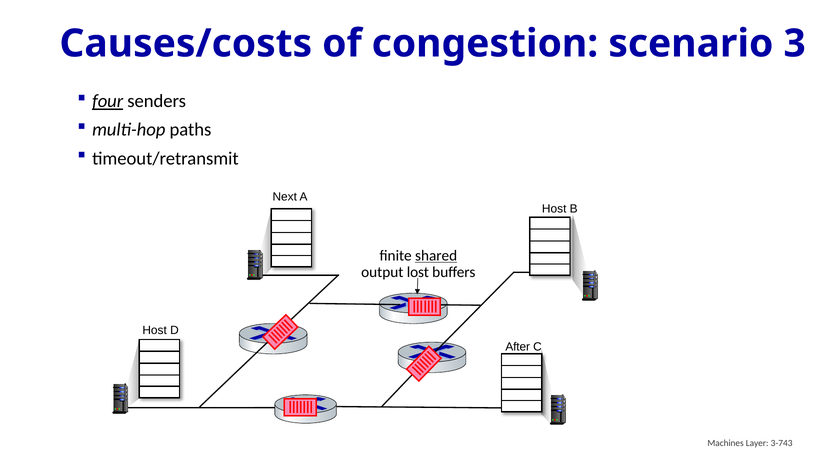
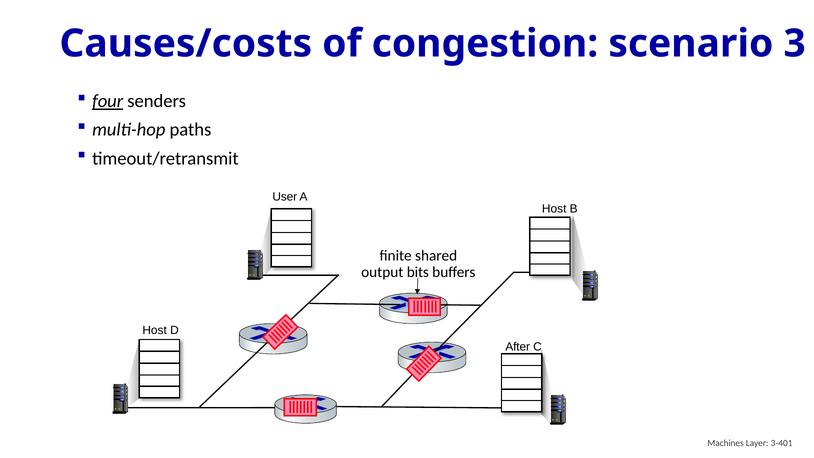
Next: Next -> User (285, 197)
shared underline: present -> none (436, 256)
lost: lost -> bits (418, 272)
3-743: 3-743 -> 3-401 (782, 443)
